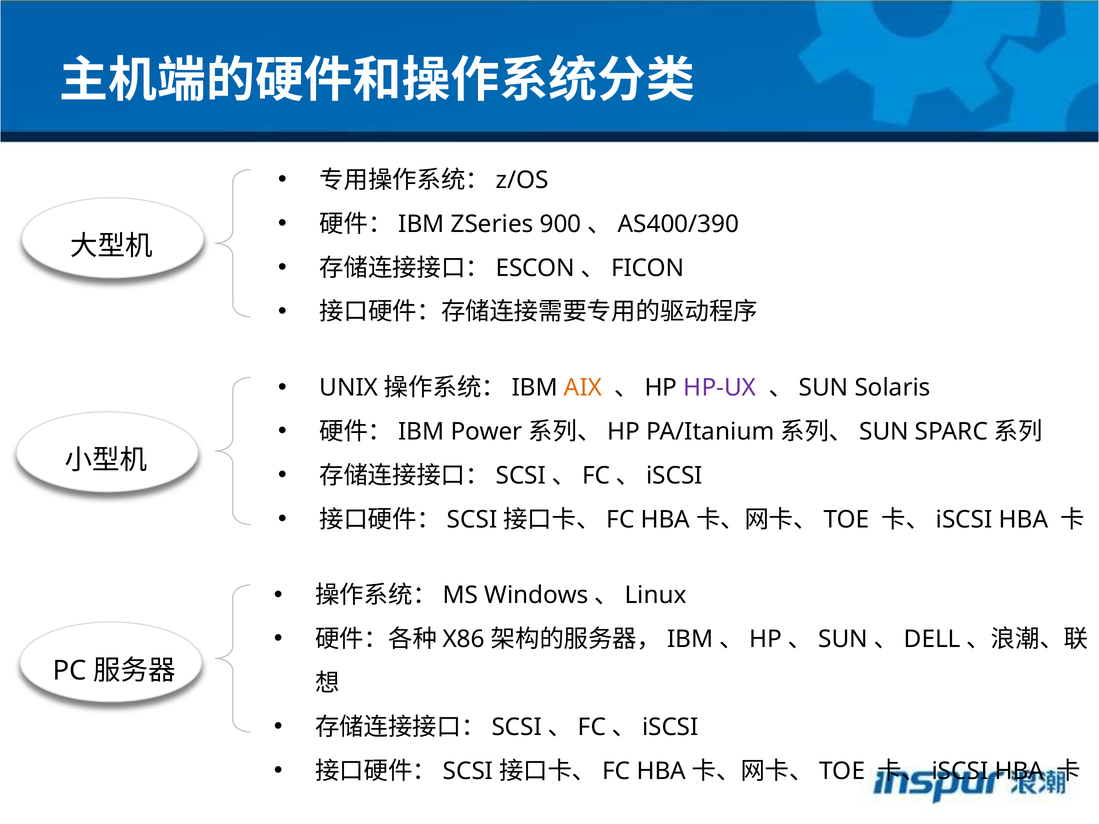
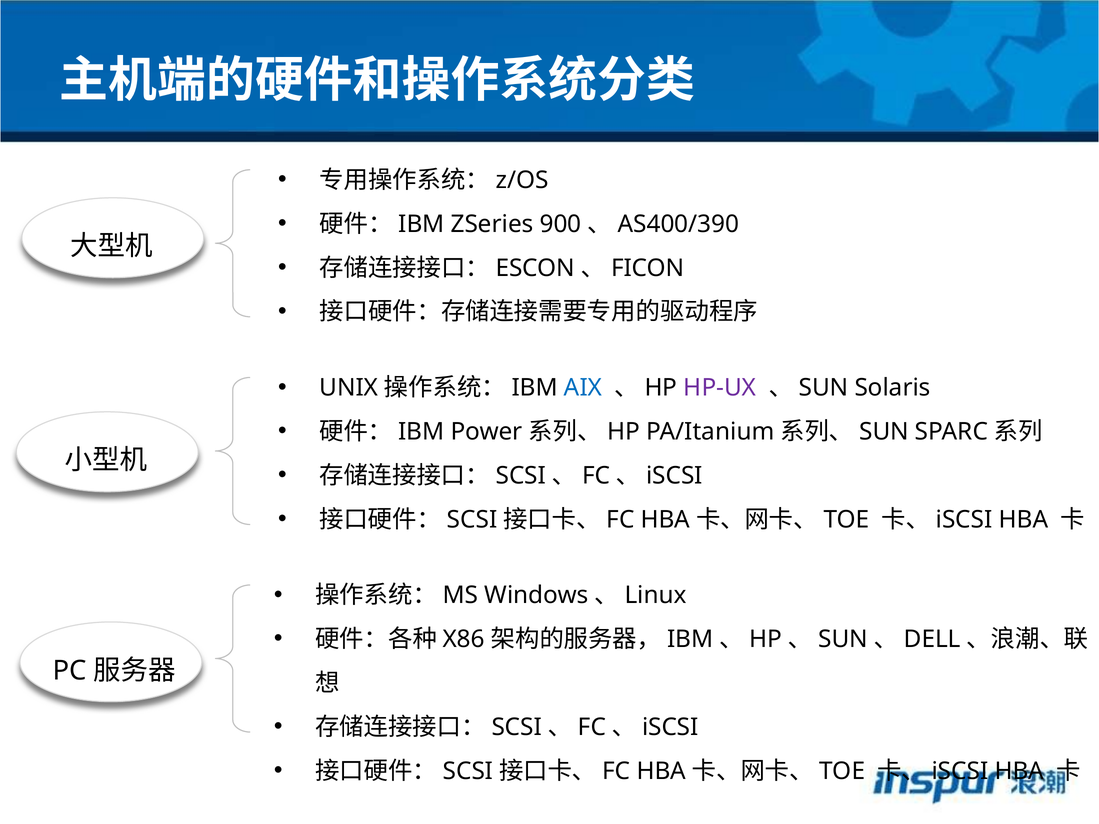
AIX colour: orange -> blue (583, 388)
